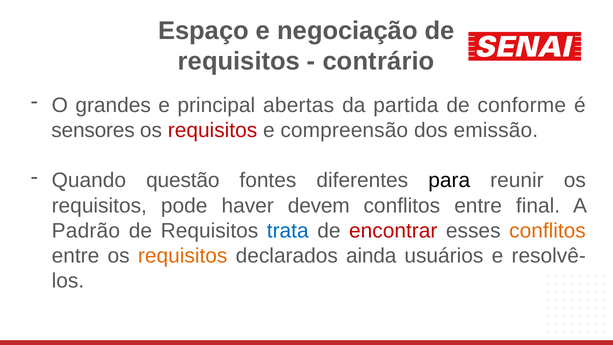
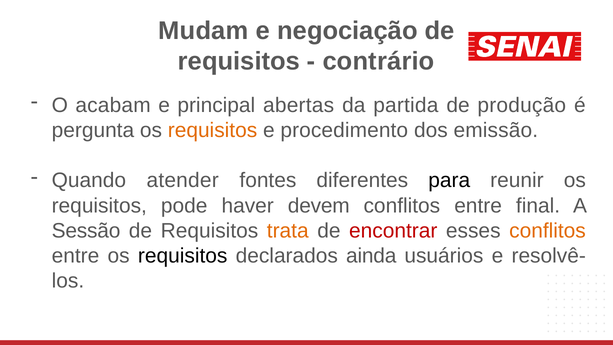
Espaço: Espaço -> Mudam (203, 31)
grandes: grandes -> acabam (113, 105)
conforme: conforme -> produção (522, 105)
sensores: sensores -> pergunta (93, 130)
requisitos colour: red -> orange (213, 130)
compreensão: compreensão -> procedimento (344, 130)
questão: questão -> atender (183, 180)
Padrão: Padrão -> Sessão (86, 231)
trata colour: blue -> orange (288, 231)
requisitos colour: orange -> black (183, 256)
